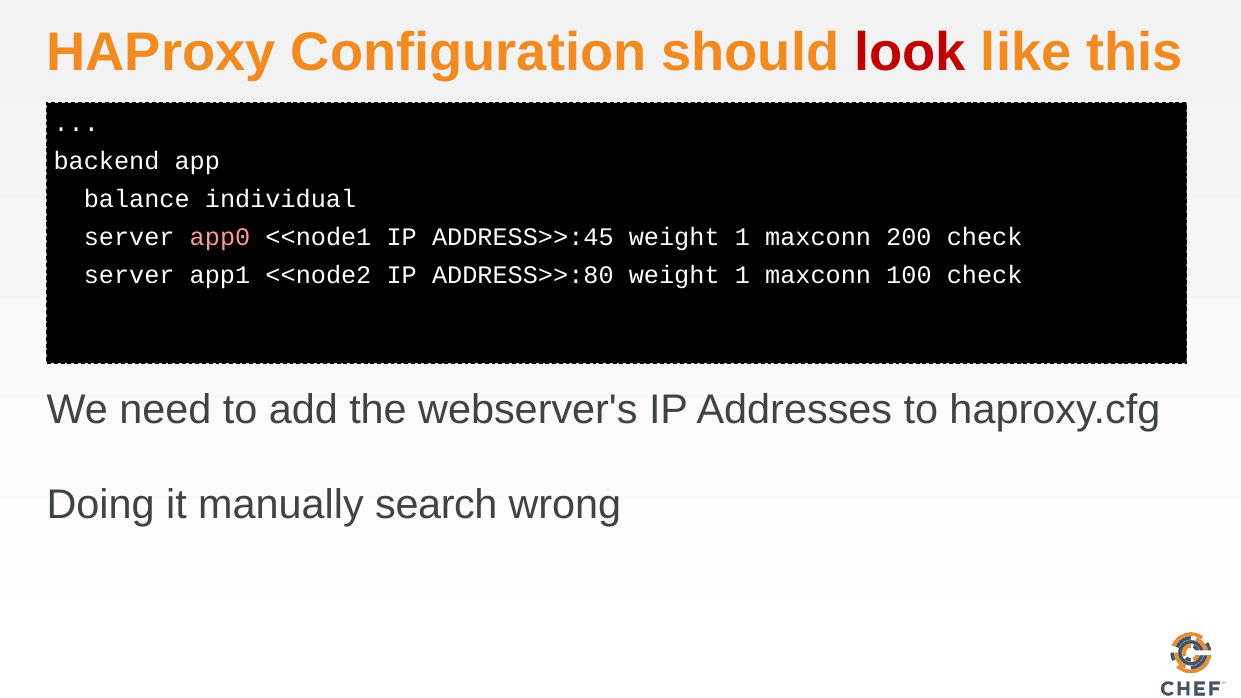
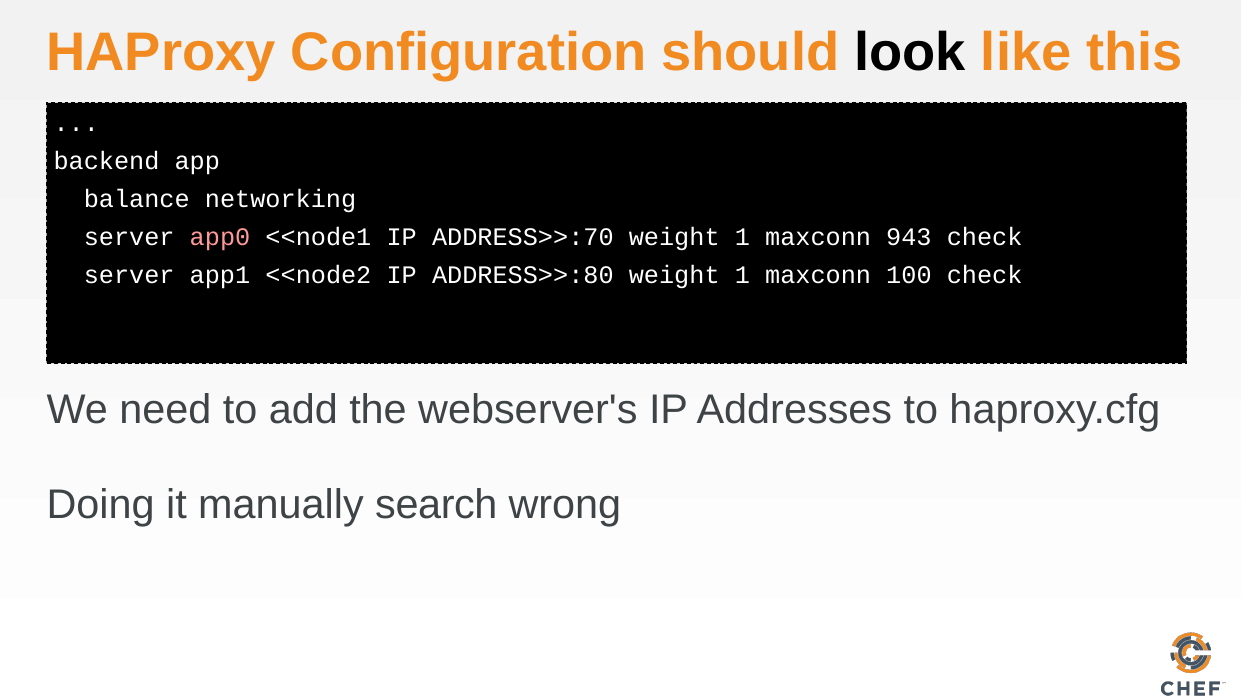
look colour: red -> black (910, 52)
individual: individual -> networking (281, 199)
ADDRESS>>:45: ADDRESS>>:45 -> ADDRESS>>:70 (523, 238)
200: 200 -> 943 (909, 238)
